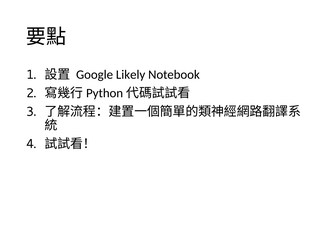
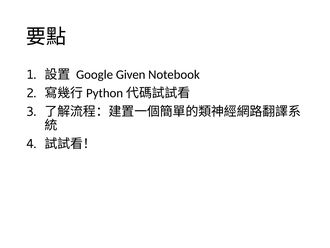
Likely: Likely -> Given (131, 74)
